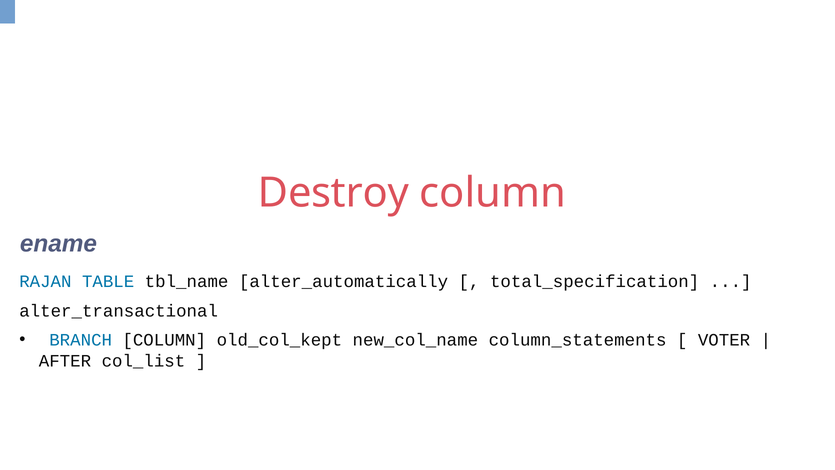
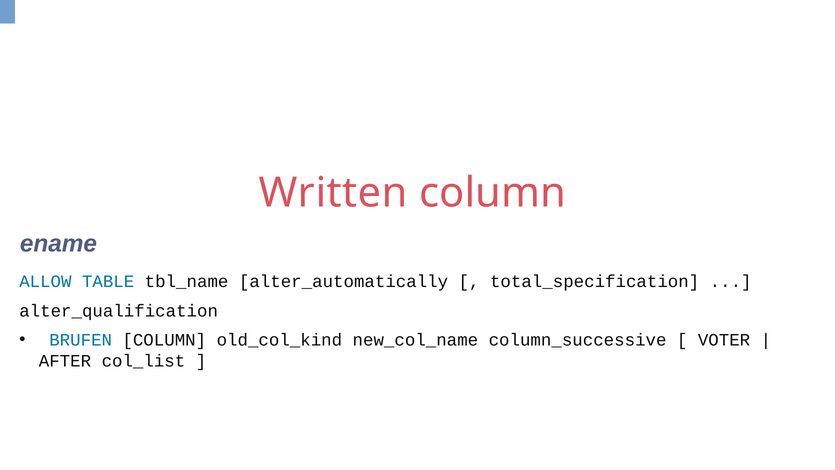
Destroy: Destroy -> Written (333, 193)
RAJAN: RAJAN -> ALLOW (45, 282)
alter_transactional: alter_transactional -> alter_qualification (119, 311)
BRANCH: BRANCH -> BRUFEN (81, 340)
old_col_kept: old_col_kept -> old_col_kind (279, 340)
column_statements: column_statements -> column_successive (578, 340)
